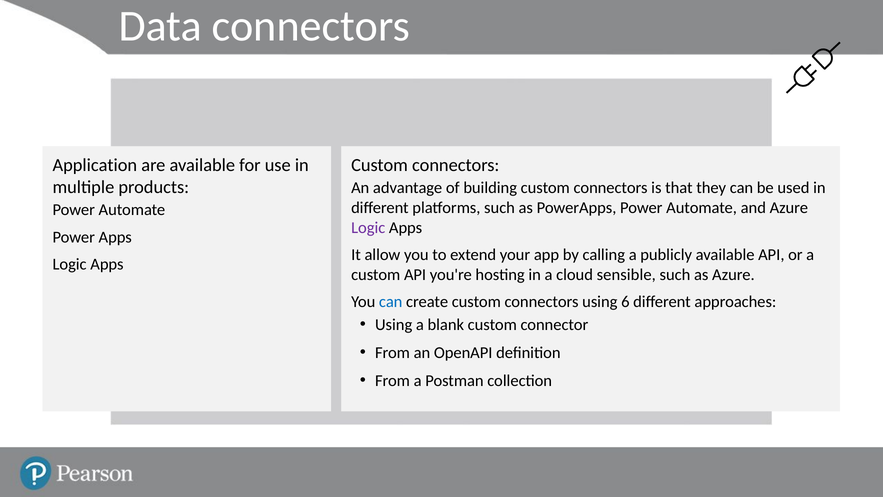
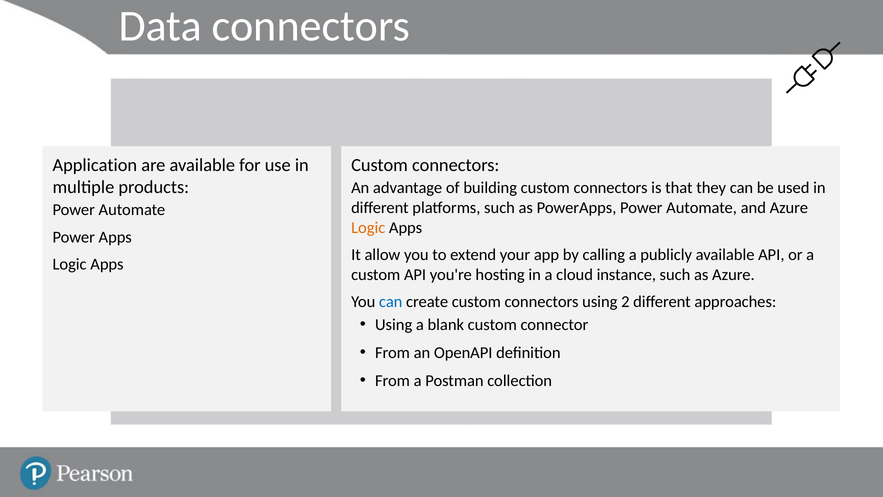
Logic colour: purple -> orange (368, 227)
sensible: sensible -> instance (626, 275)
6: 6 -> 2 (625, 302)
